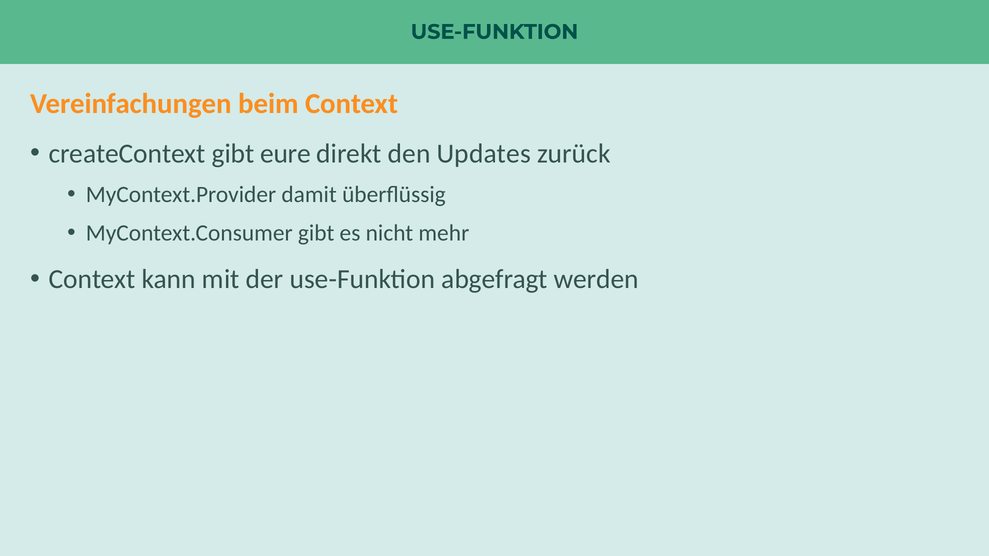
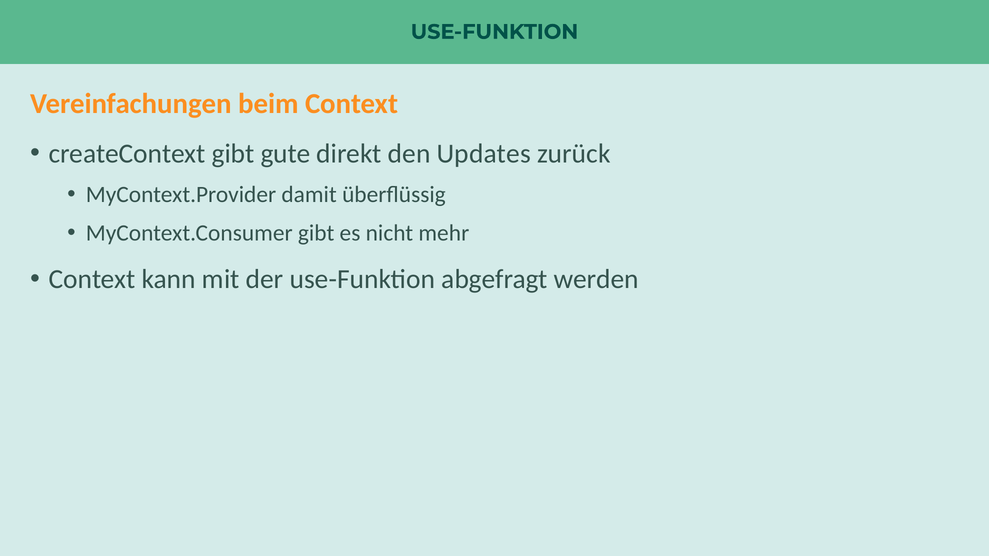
eure: eure -> gute (286, 154)
